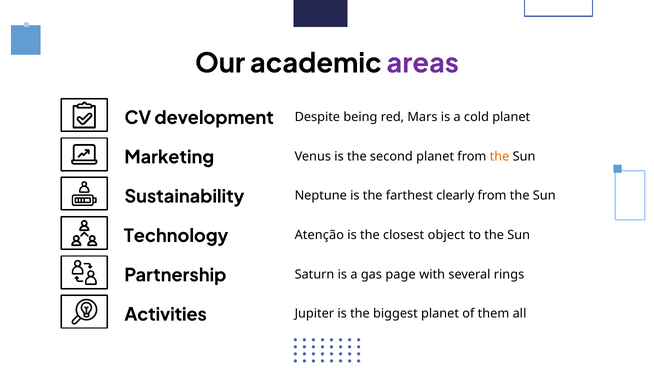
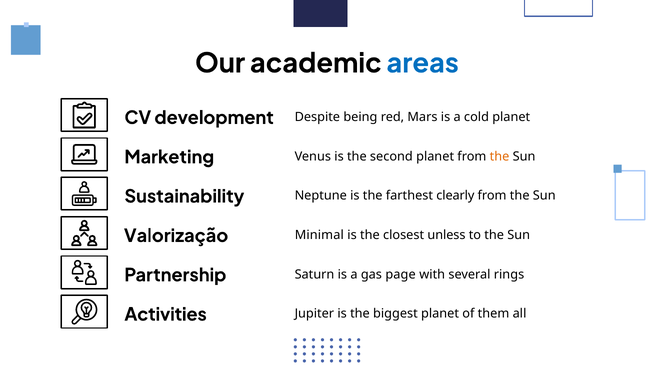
areas colour: purple -> blue (423, 63)
Technology: Technology -> Valorização (176, 236)
Atenção: Atenção -> Minimal (319, 235)
object: object -> unless (446, 235)
